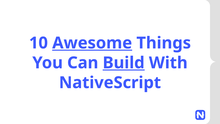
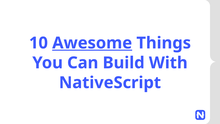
Build underline: present -> none (124, 63)
